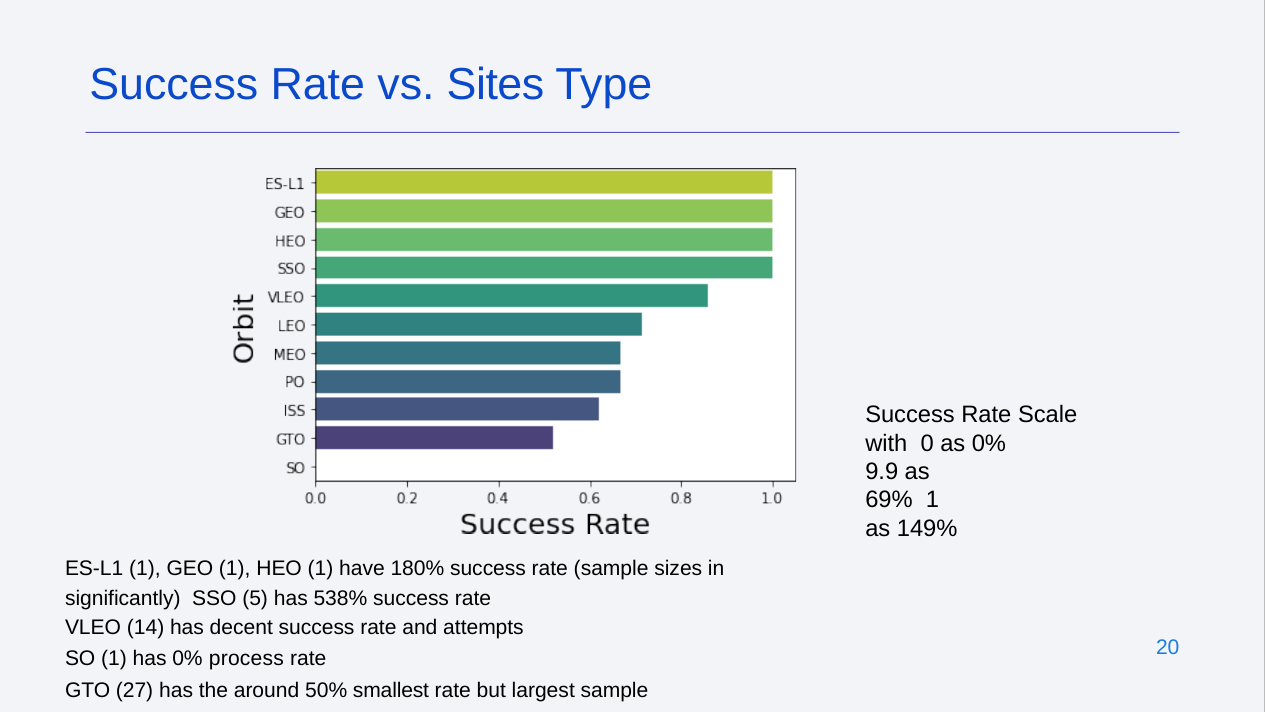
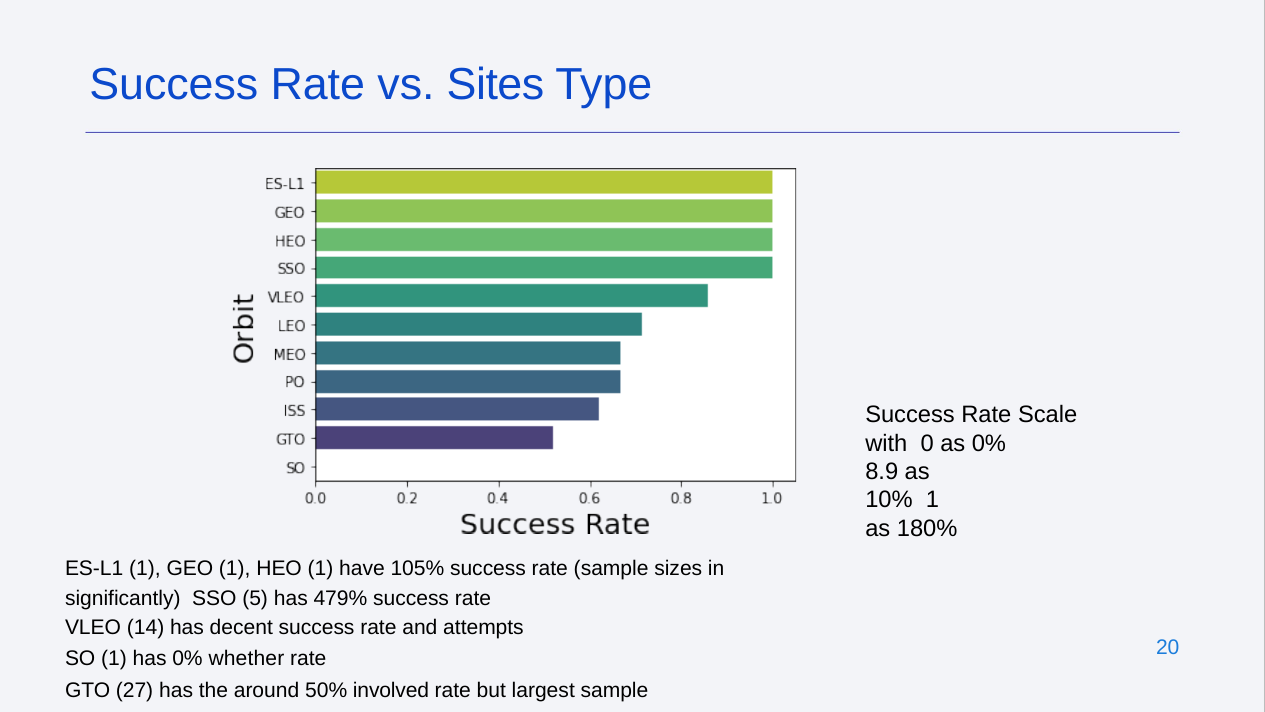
9.9: 9.9 -> 8.9 (882, 471)
69%: 69% -> 10% (889, 500)
149%: 149% -> 180% (927, 528)
180%: 180% -> 105% (417, 568)
538%: 538% -> 479% (340, 599)
process: process -> whether (246, 658)
smallest: smallest -> involved (391, 690)
